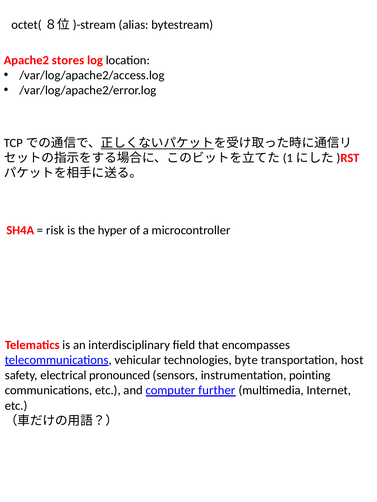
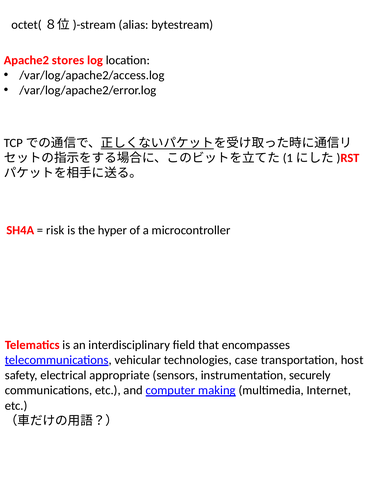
byte: byte -> case (246, 360)
pronounced: pronounced -> appropriate (120, 376)
pointing: pointing -> securely (310, 376)
further: further -> making (217, 391)
